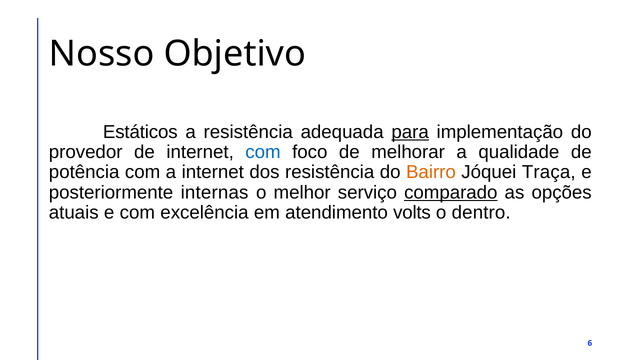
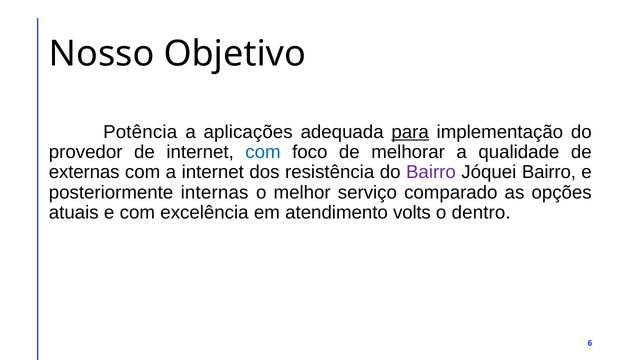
Estáticos: Estáticos -> Potência (140, 132)
a resistência: resistência -> aplicações (248, 132)
potência: potência -> externas (84, 173)
Bairro colour: orange -> purple (431, 173)
Jóquei Traça: Traça -> Bairro (549, 173)
comparado underline: present -> none (451, 193)
